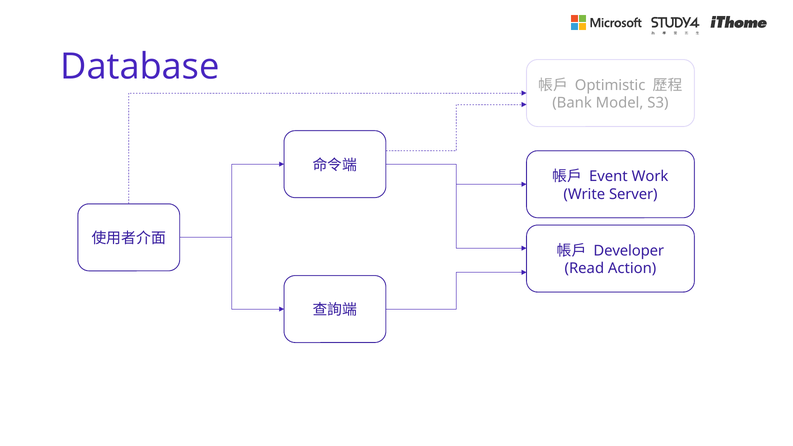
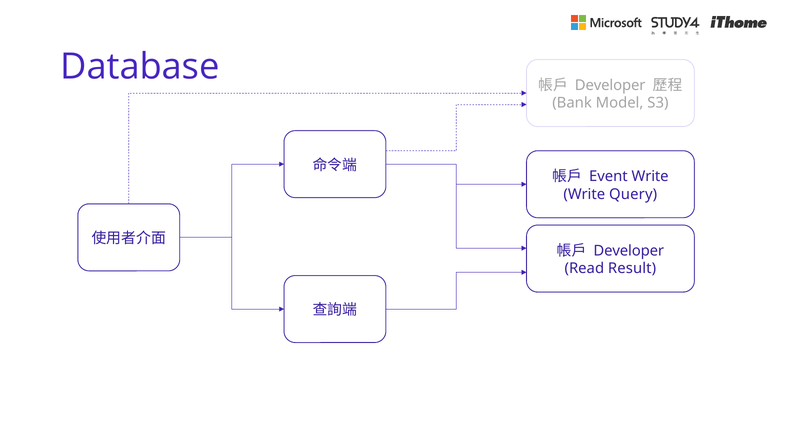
Optimistic: Optimistic -> Developer (610, 85)
Event Work: Work -> Write (650, 176)
Server: Server -> Query (633, 194)
Action: Action -> Result (632, 269)
